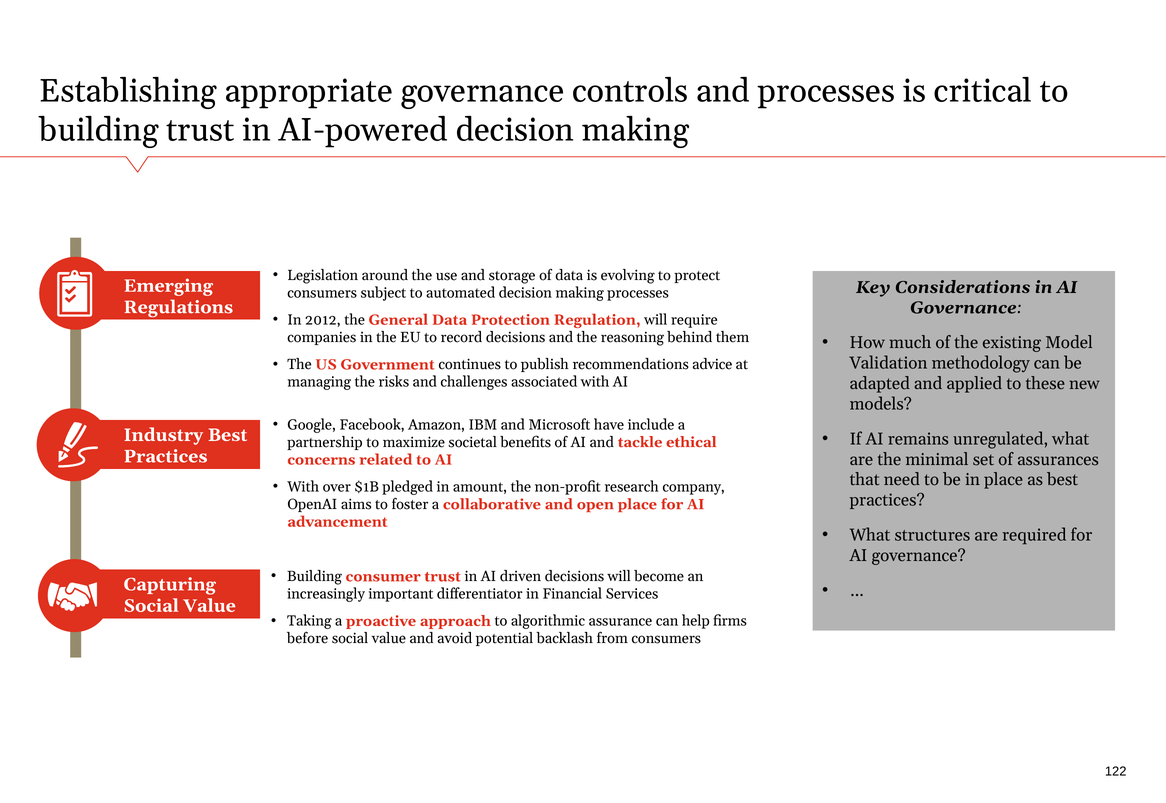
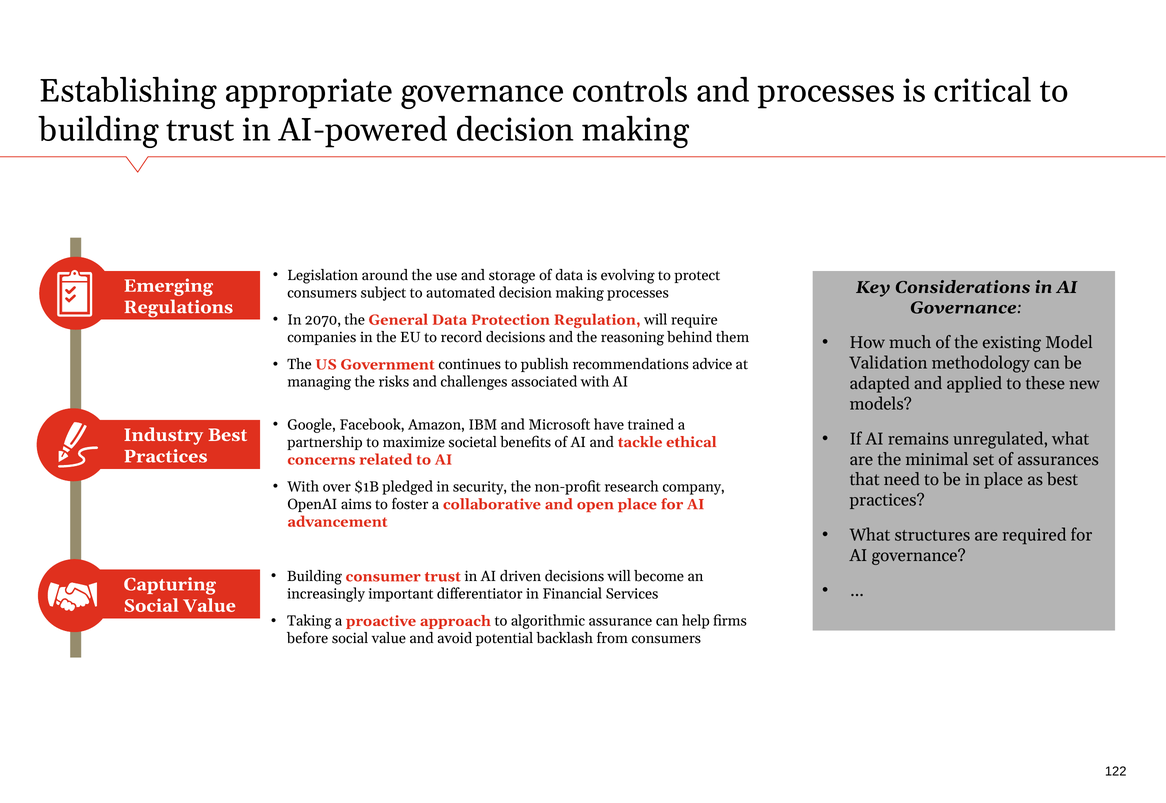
2012: 2012 -> 2070 (323, 320)
include: include -> trained (651, 425)
amount: amount -> security (480, 487)
